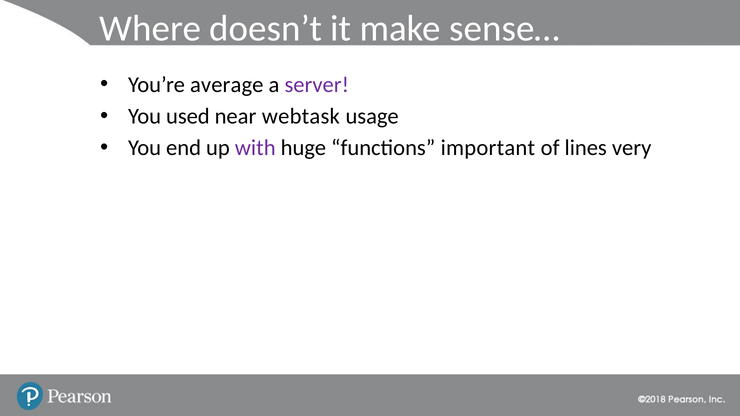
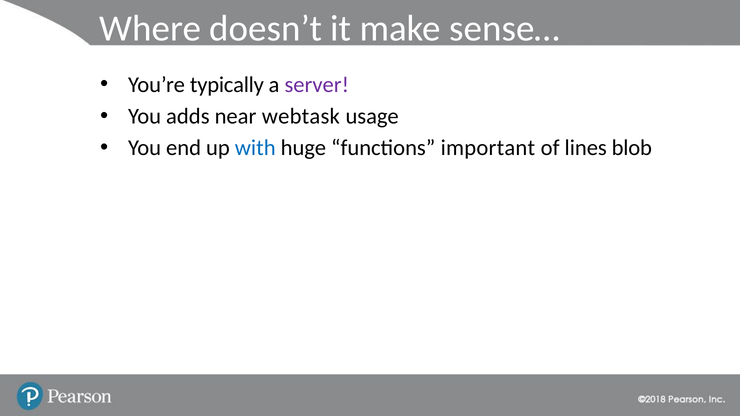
average: average -> typically (227, 85)
used: used -> adds (188, 116)
with colour: purple -> blue (255, 148)
very: very -> blob (632, 148)
